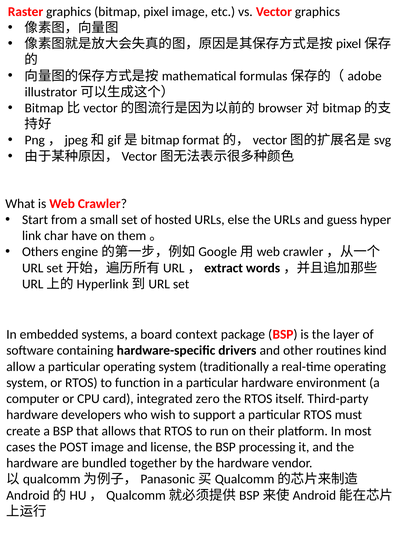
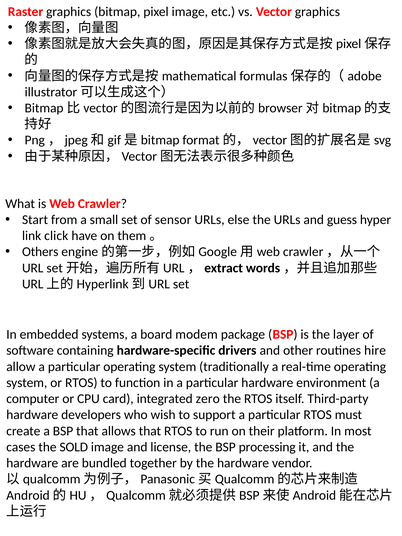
hosted: hosted -> sensor (173, 220)
char: char -> click (56, 236)
context: context -> modem (197, 334)
kind: kind -> hire (375, 351)
POST: POST -> SOLD (74, 447)
